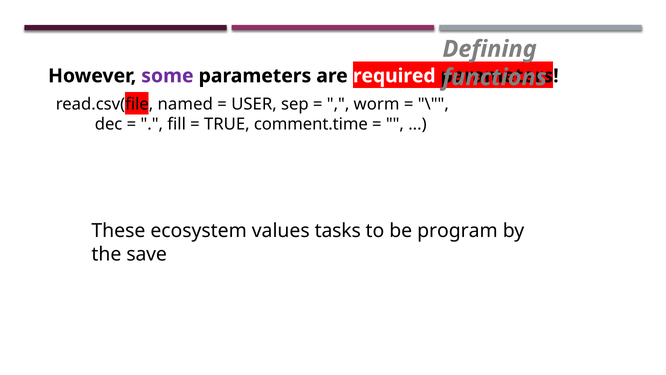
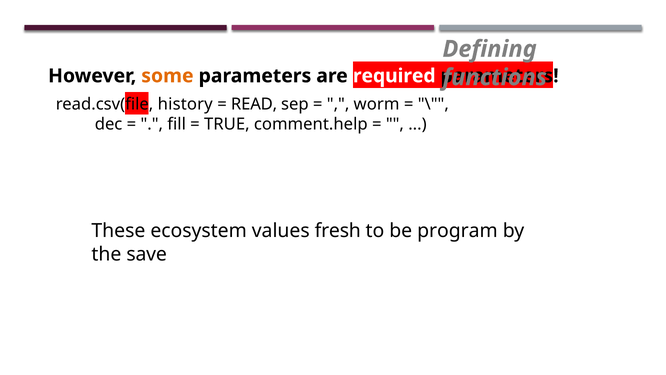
some colour: purple -> orange (167, 76)
named: named -> history (185, 104)
USER: USER -> READ (254, 104)
comment.time: comment.time -> comment.help (311, 124)
tasks: tasks -> fresh (338, 231)
